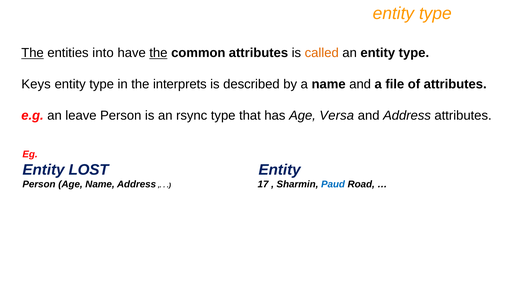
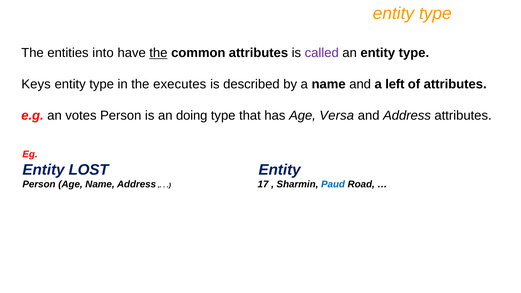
The underline: present -> none (33, 53)
called colour: orange -> purple (322, 53)
interprets: interprets -> executes (180, 84)
file: file -> left (395, 84)
leave: leave -> votes (81, 115)
rsync: rsync -> doing (192, 115)
